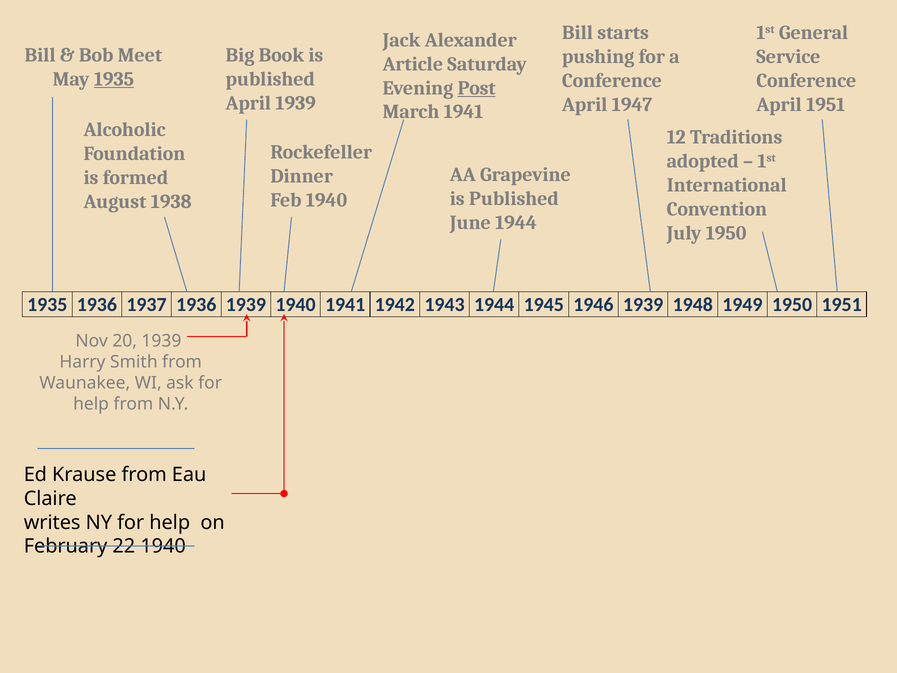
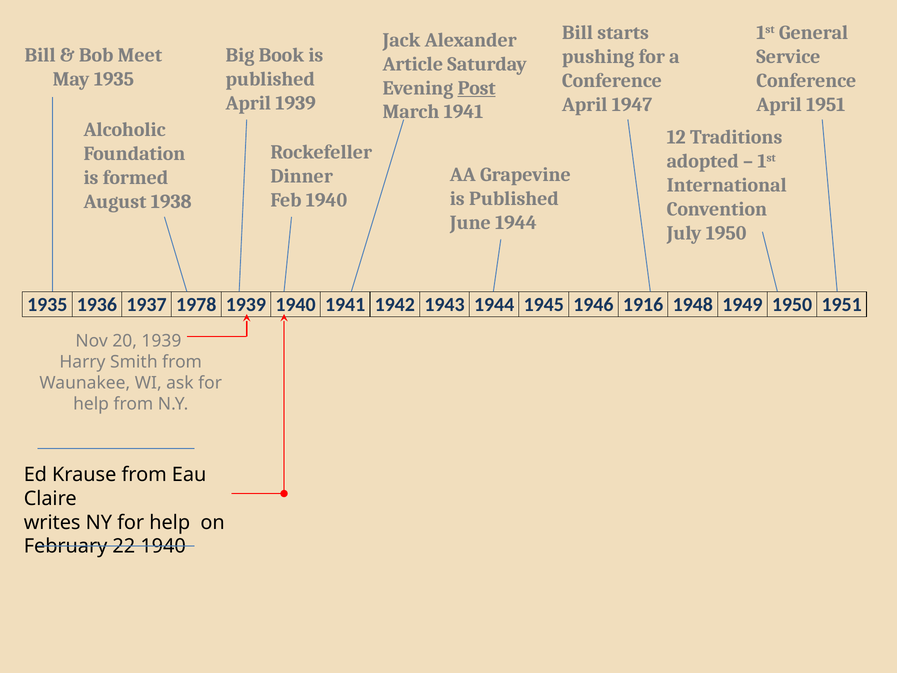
1935 underline: present -> none (114, 79)
1937 1936: 1936 -> 1978 (196, 305)
1946 1939: 1939 -> 1916 (643, 305)
